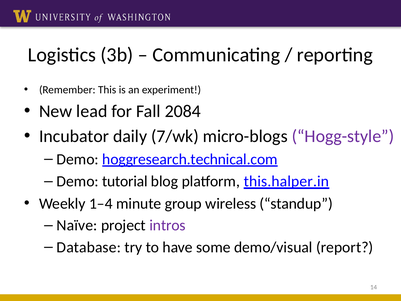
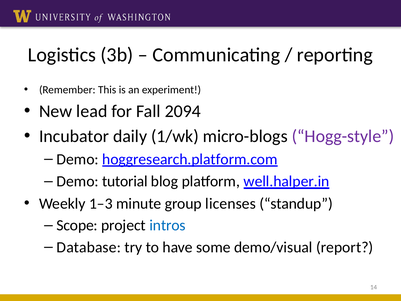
2084: 2084 -> 2094 (183, 111)
7/wk: 7/wk -> 1/wk (175, 136)
hoggresearch.technical.com: hoggresearch.technical.com -> hoggresearch.platform.com (190, 159)
this.halper.in: this.halper.in -> well.halper.in (287, 181)
1–4: 1–4 -> 1–3 (101, 203)
wireless: wireless -> licenses (231, 203)
Naïve: Naïve -> Scope (77, 225)
intros colour: purple -> blue (168, 225)
